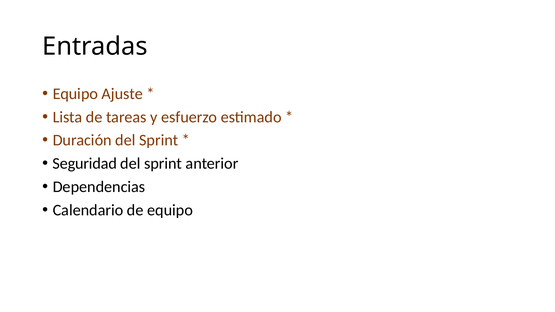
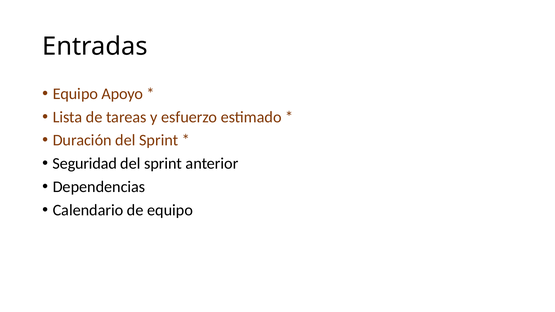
Ajuste: Ajuste -> Apoyo (122, 94)
